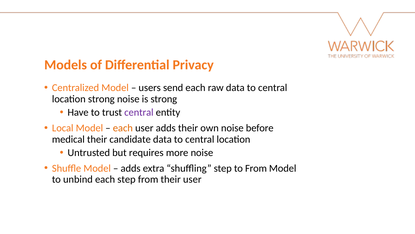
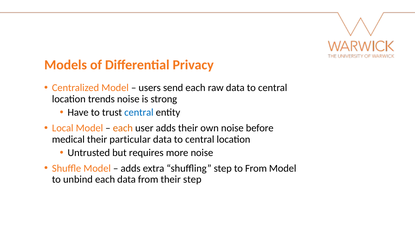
location strong: strong -> trends (101, 99)
central colour: purple -> blue (139, 112)
candidate: candidate -> particular (130, 139)
each step: step -> data (127, 179)
their user: user -> step (192, 179)
